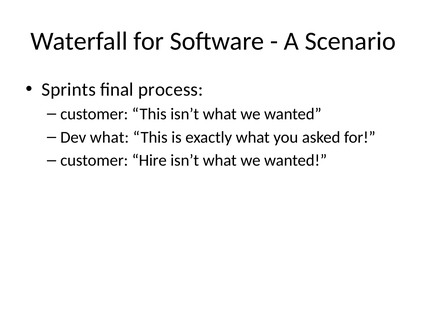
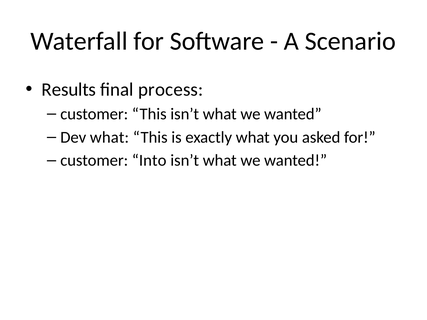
Sprints: Sprints -> Results (69, 90)
Hire: Hire -> Into (149, 161)
